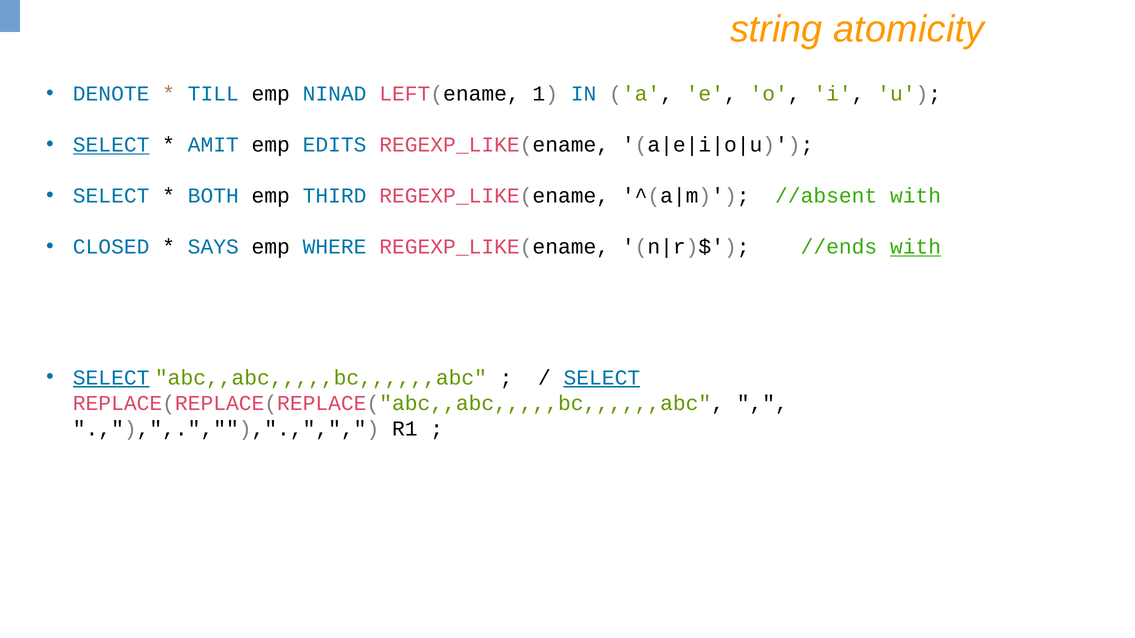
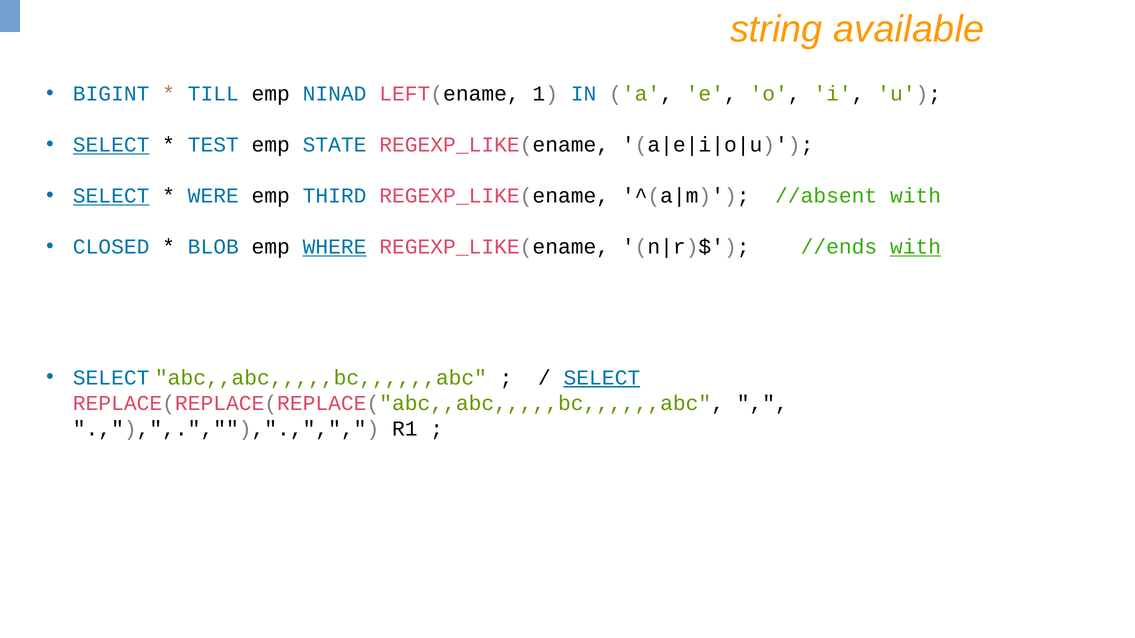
atomicity: atomicity -> available (909, 30)
DENOTE: DENOTE -> BIGINT (111, 94)
AMIT: AMIT -> TEST (213, 145)
EDITS: EDITS -> STATE (335, 145)
SELECT underline: none -> present (111, 196)
BOTH: BOTH -> WERE (213, 196)
SAYS: SAYS -> BLOB (213, 247)
WHERE underline: none -> present (335, 247)
SELECT underline: present -> none (111, 378)
